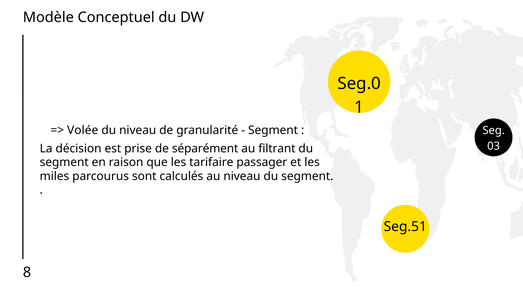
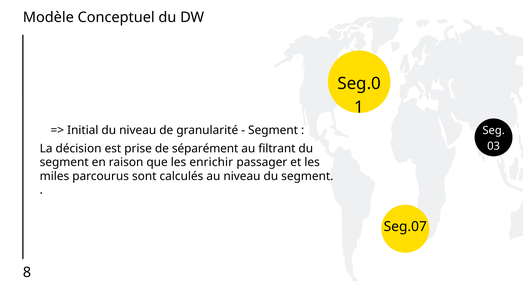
Volée: Volée -> Initial (83, 130)
tarifaire: tarifaire -> enrichir (211, 163)
Seg.51: Seg.51 -> Seg.07 (405, 227)
